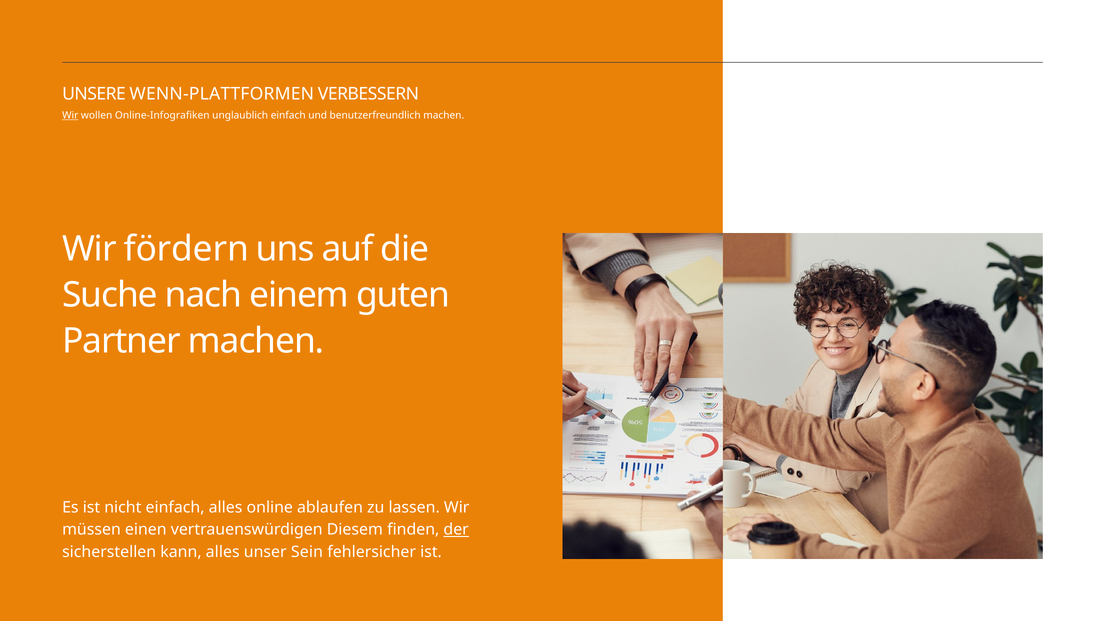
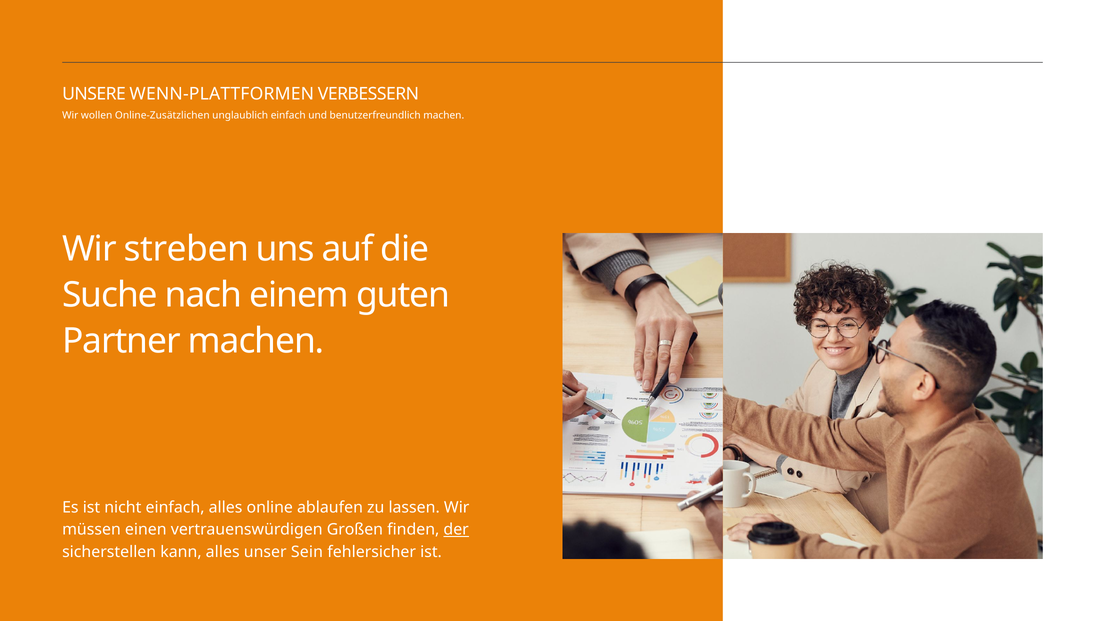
Wir underline: present -> none (70, 116)
Online-Infografiken: Online-Infografiken -> Online-Zusätzlichen (162, 116)
fördern: fördern -> streben (186, 250)
Diesem: Diesem -> Großen (355, 530)
